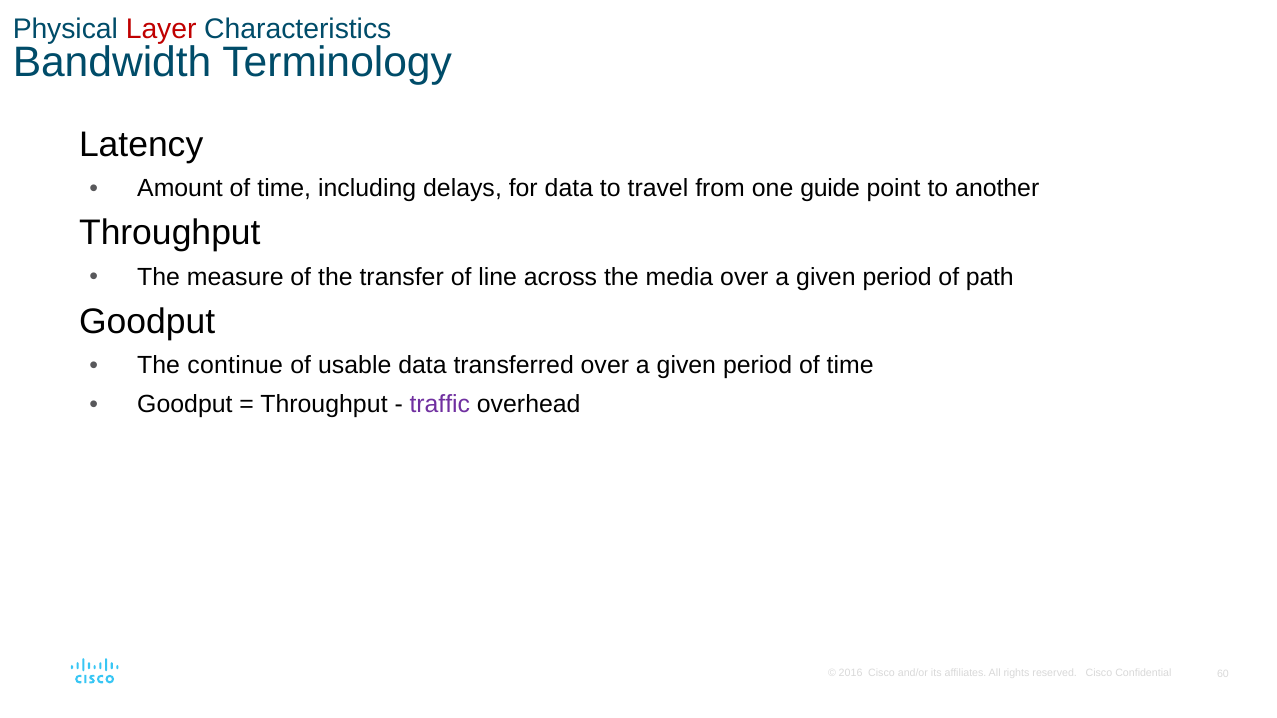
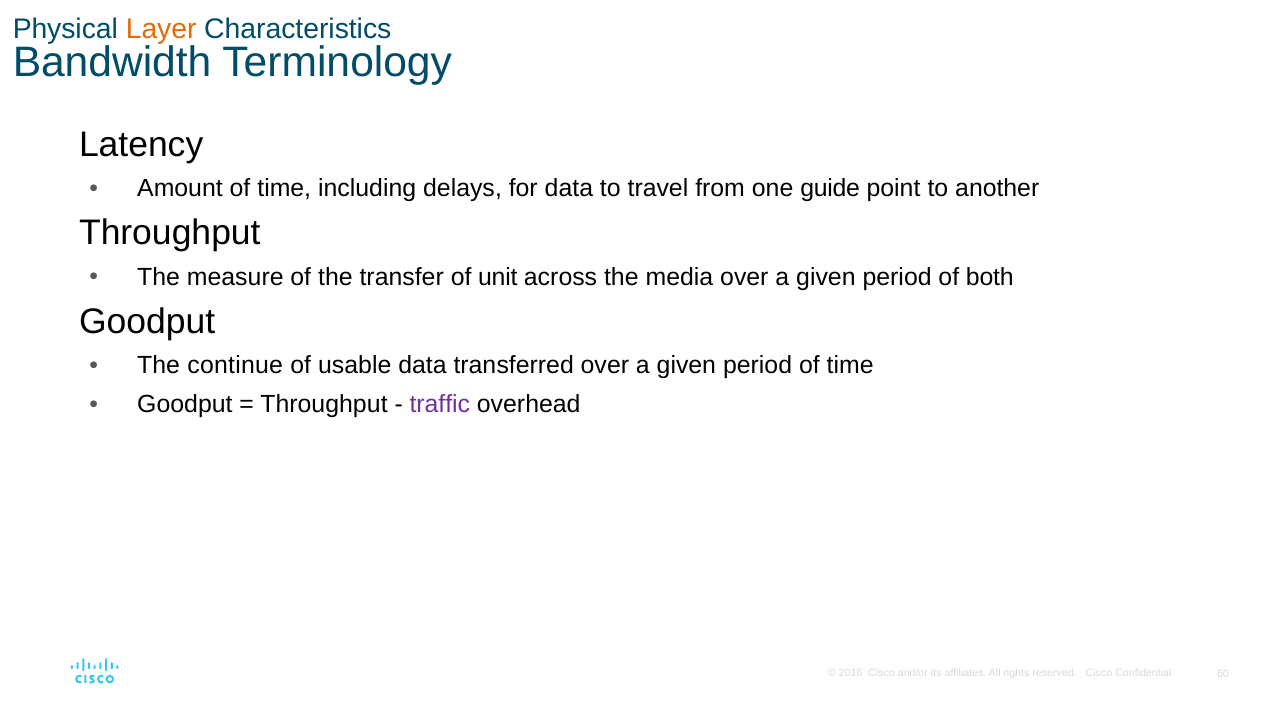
Layer colour: red -> orange (161, 29)
line: line -> unit (498, 277)
path: path -> both (990, 277)
